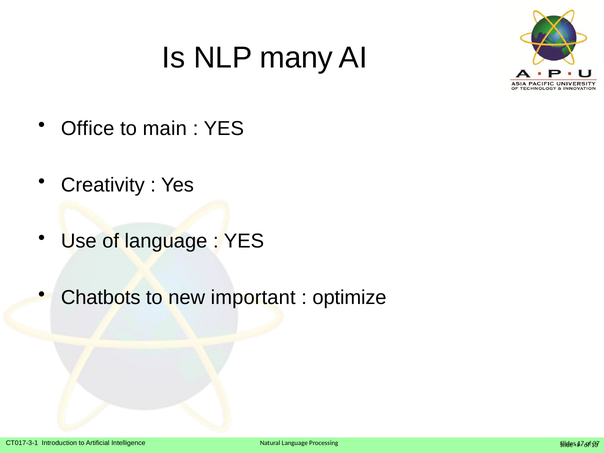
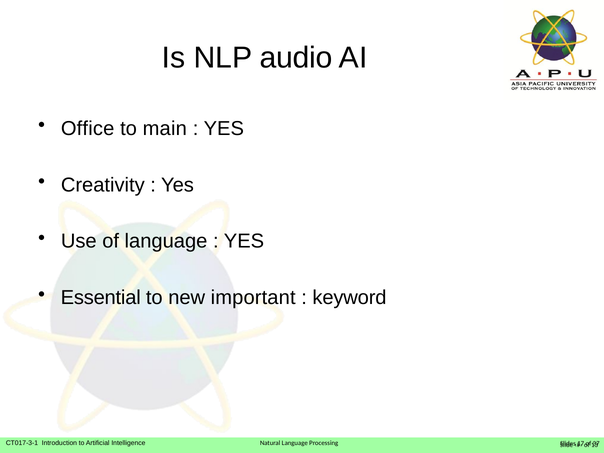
many: many -> audio (296, 58)
Chatbots: Chatbots -> Essential (101, 298)
optimize: optimize -> keyword (350, 298)
